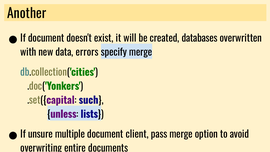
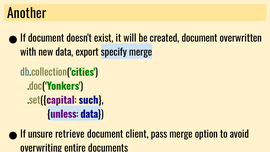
created databases: databases -> document (200, 38)
errors: errors -> export (87, 52)
lists: lists -> data (89, 114)
multiple: multiple -> retrieve (70, 134)
